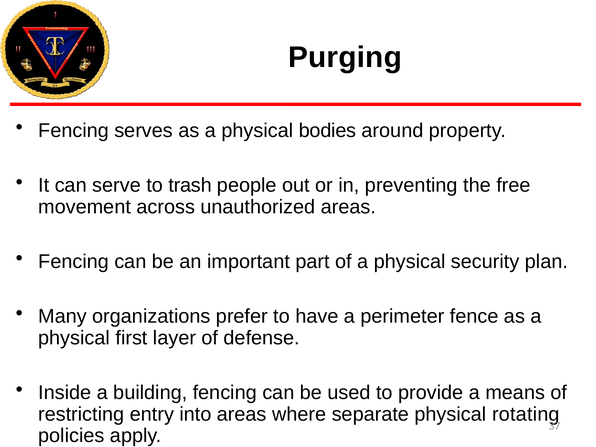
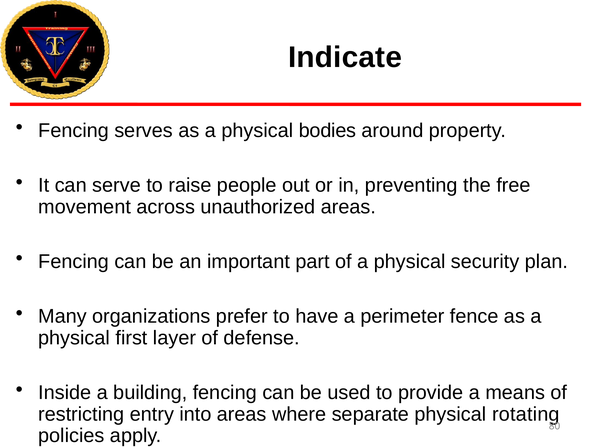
Purging: Purging -> Indicate (345, 57)
trash: trash -> raise (190, 185)
37: 37 -> 80 (555, 426)
